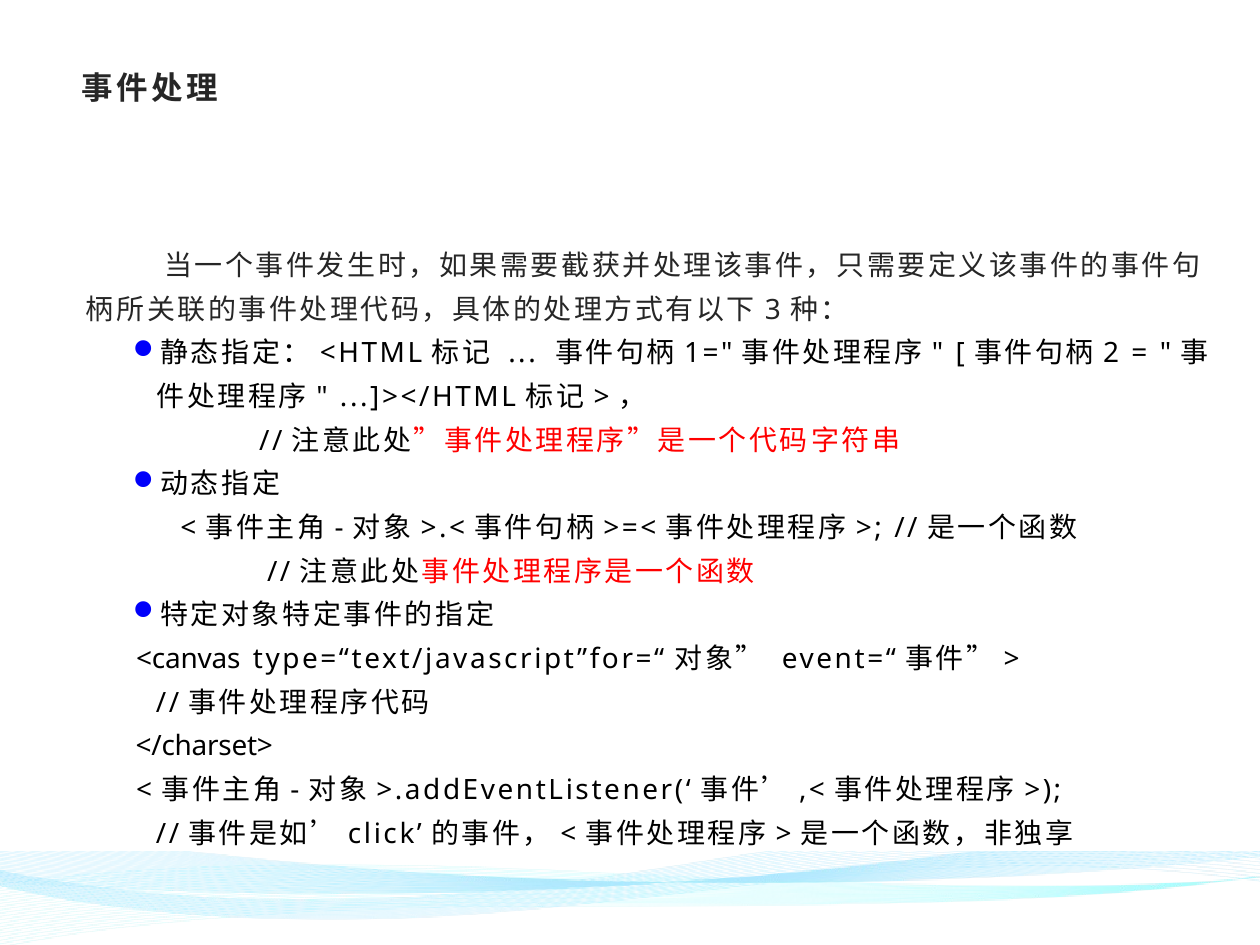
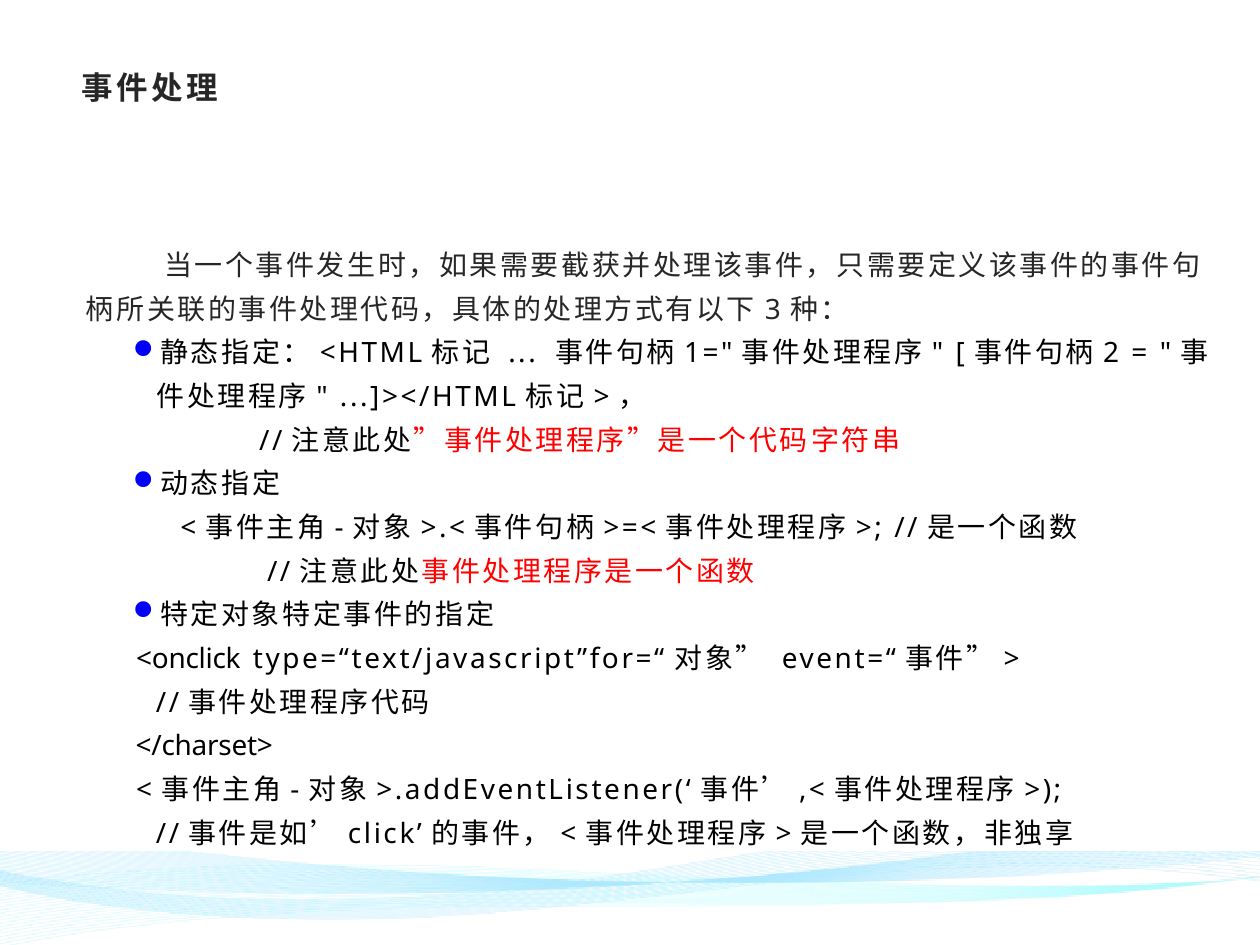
<canvas: <canvas -> <onclick (188, 659)
